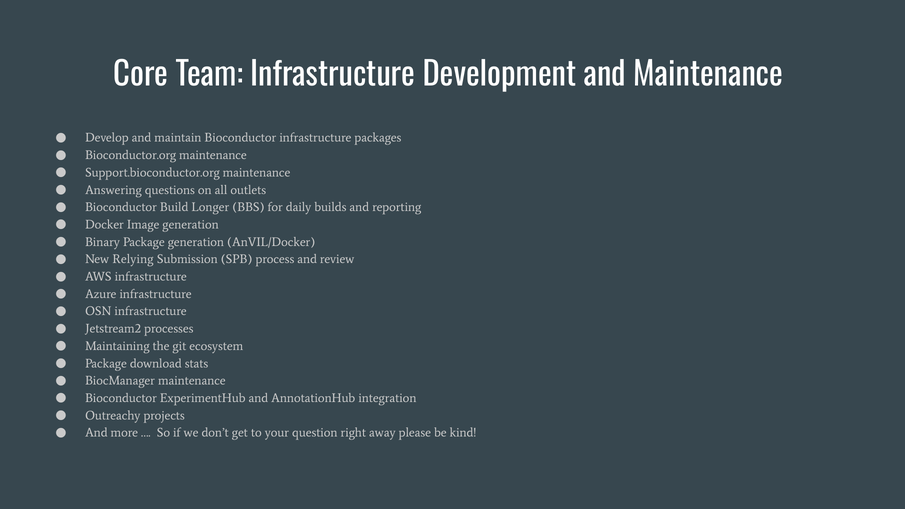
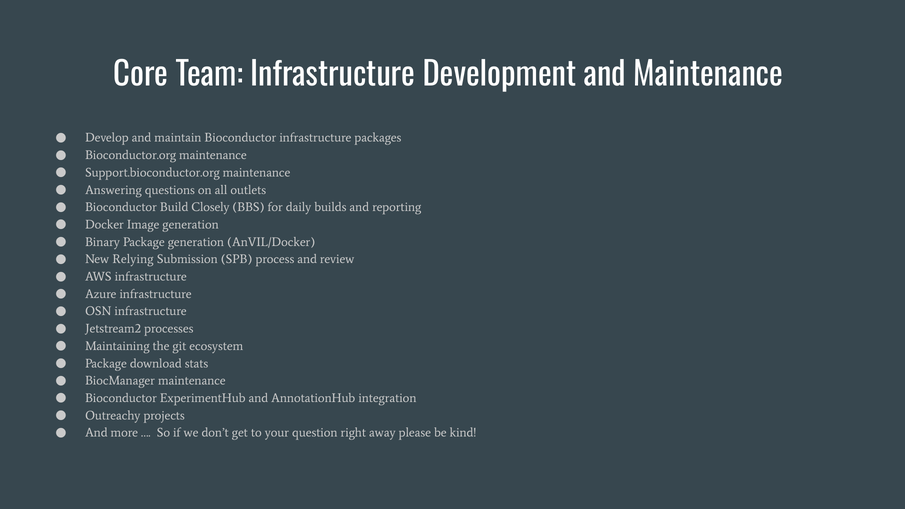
Longer: Longer -> Closely (210, 207)
